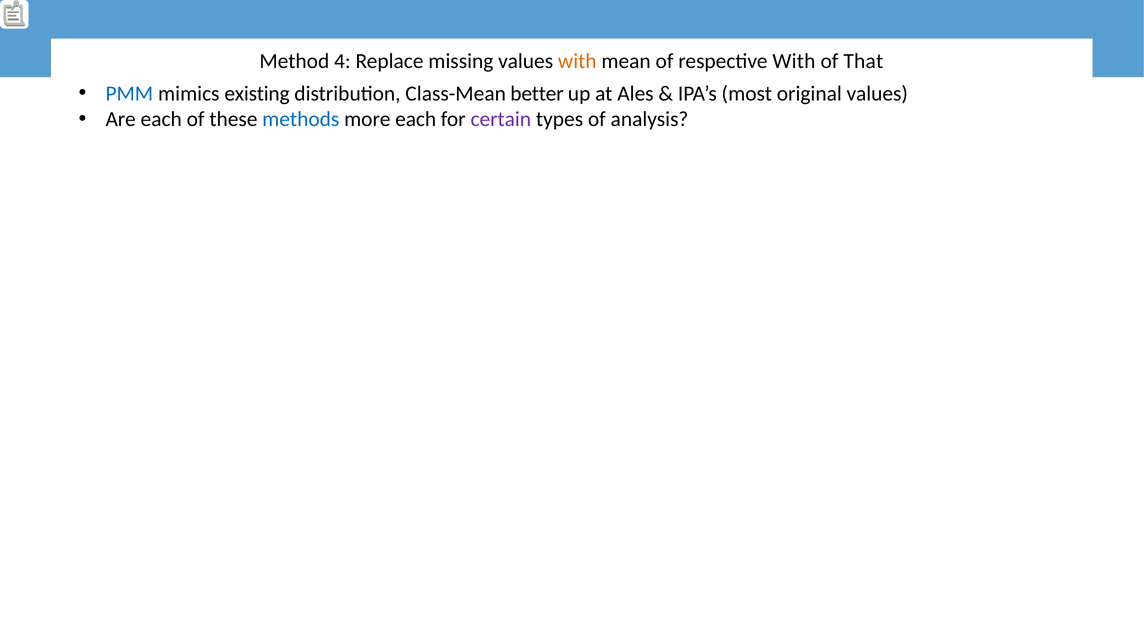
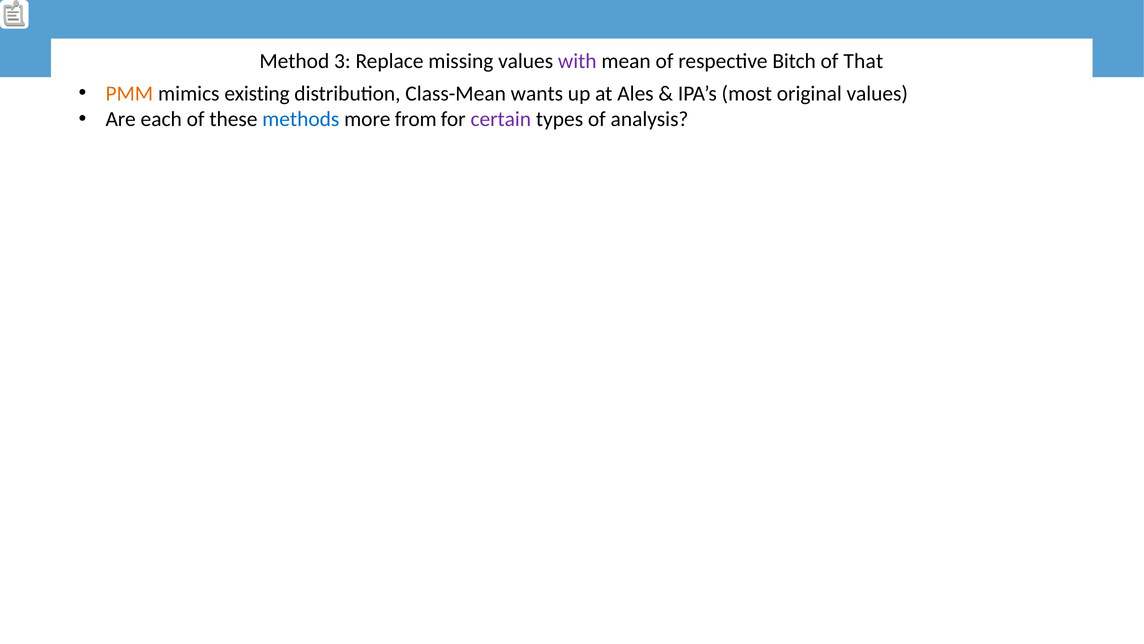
4: 4 -> 3 (342, 61)
with colour: orange -> purple (577, 61)
respective With: With -> Bitch (794, 61)
PMM colour: blue -> orange (129, 93)
better: better -> wants (537, 93)
more each: each -> from (416, 119)
